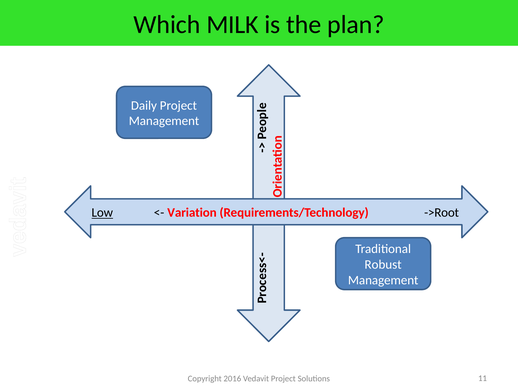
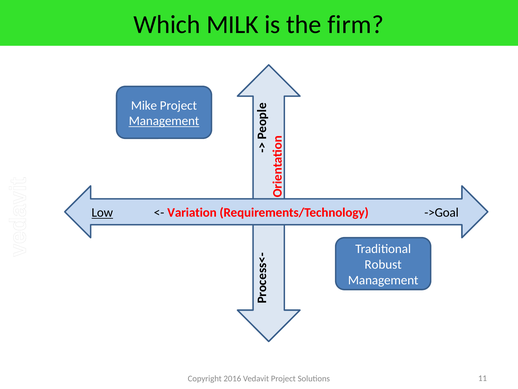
plan: plan -> firm (356, 25)
Daily: Daily -> Mike (144, 105)
Management underline: none -> present (164, 121)
->Root: ->Root -> ->Goal (442, 212)
